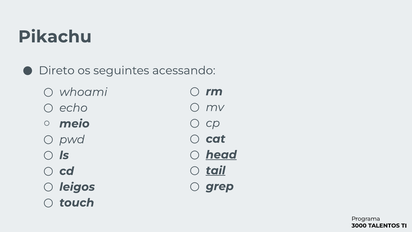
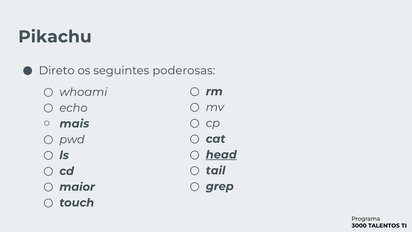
acessando: acessando -> poderosas (184, 70)
meio: meio -> mais (74, 124)
tail underline: present -> none (216, 170)
leigos: leigos -> maior (77, 187)
